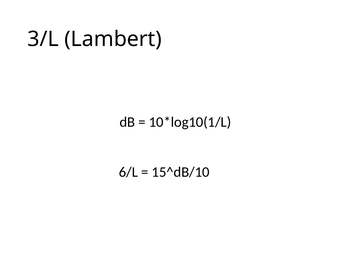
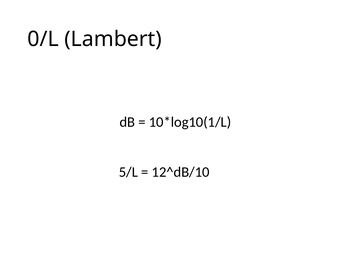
3/L: 3/L -> 0/L (43, 39)
6/L: 6/L -> 5/L (128, 172)
15^dB/10: 15^dB/10 -> 12^dB/10 (181, 172)
